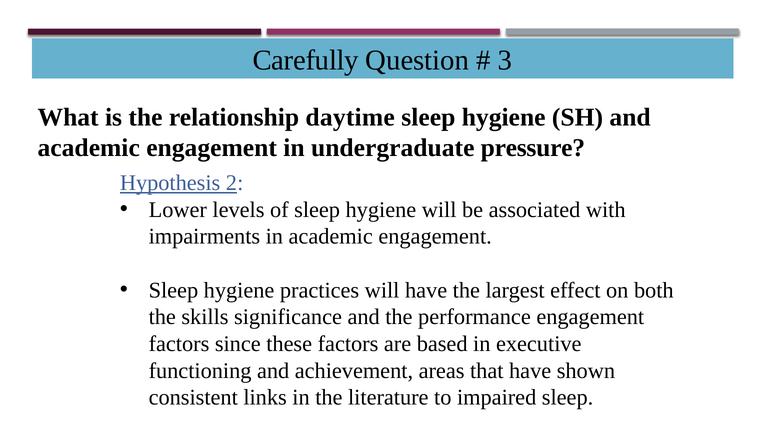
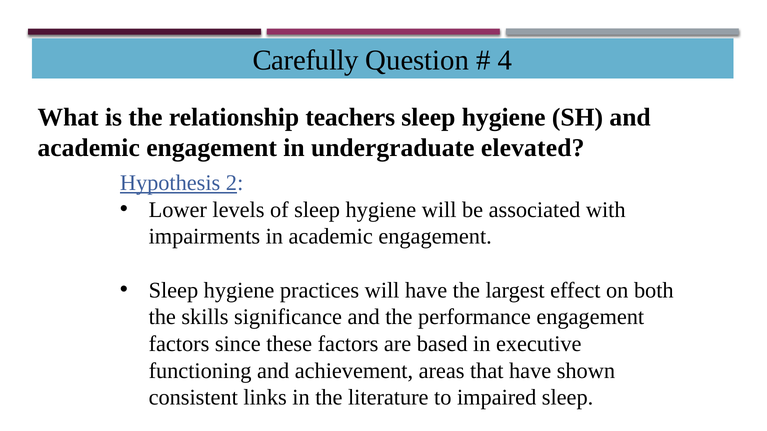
3: 3 -> 4 (505, 60)
daytime: daytime -> teachers (350, 117)
pressure: pressure -> elevated (533, 148)
